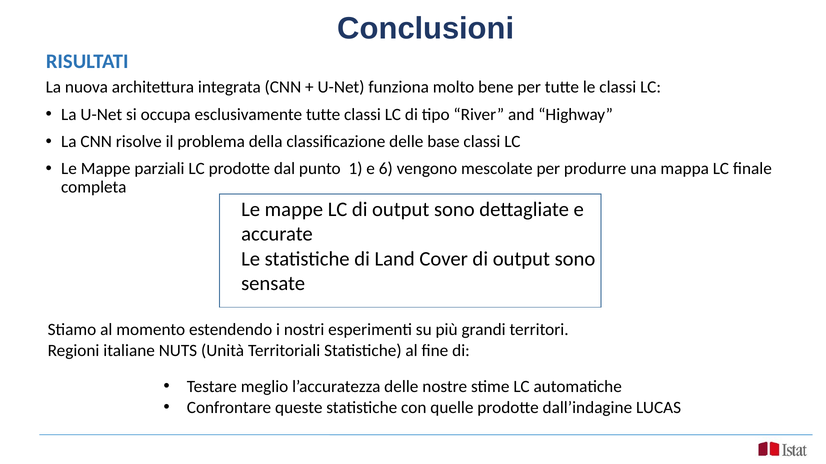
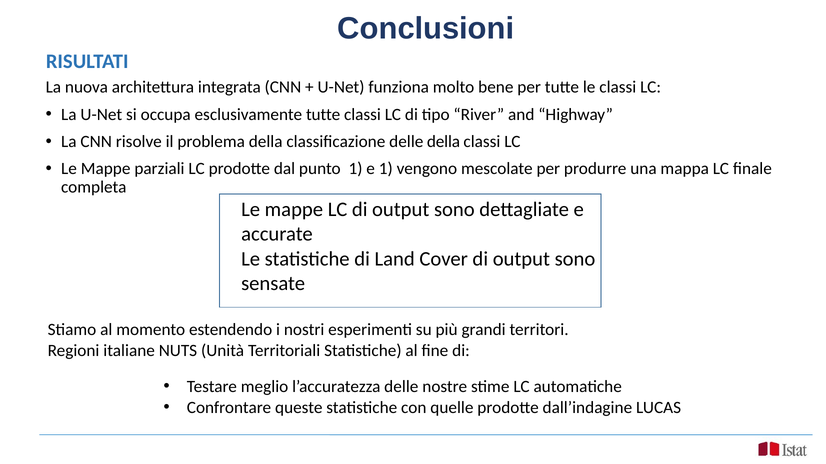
delle base: base -> della (444, 142)
e 6: 6 -> 1 (386, 169)
